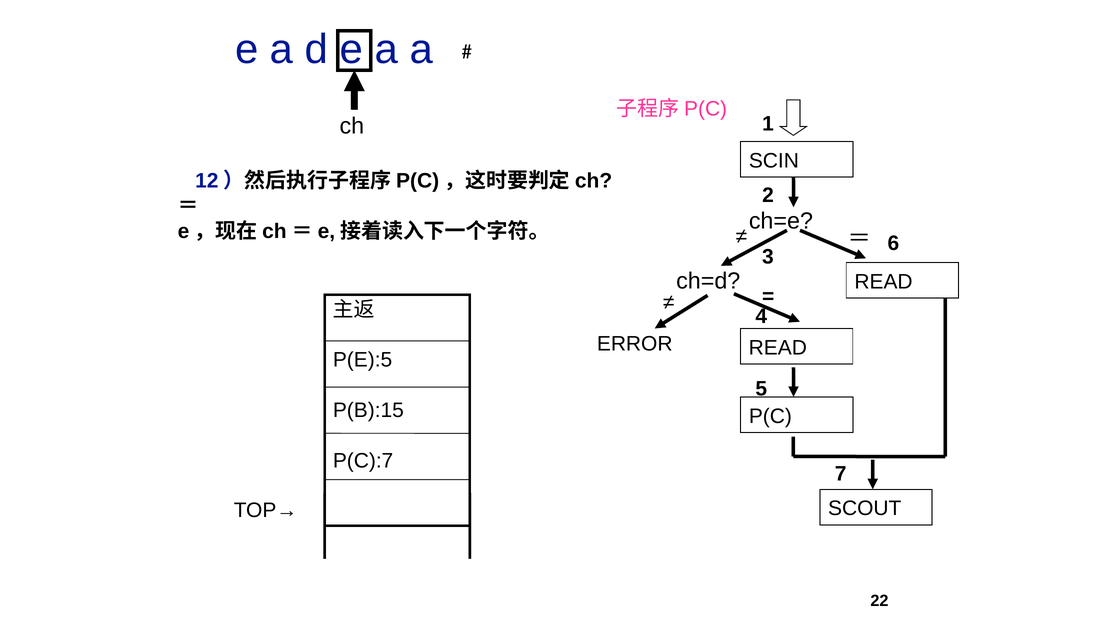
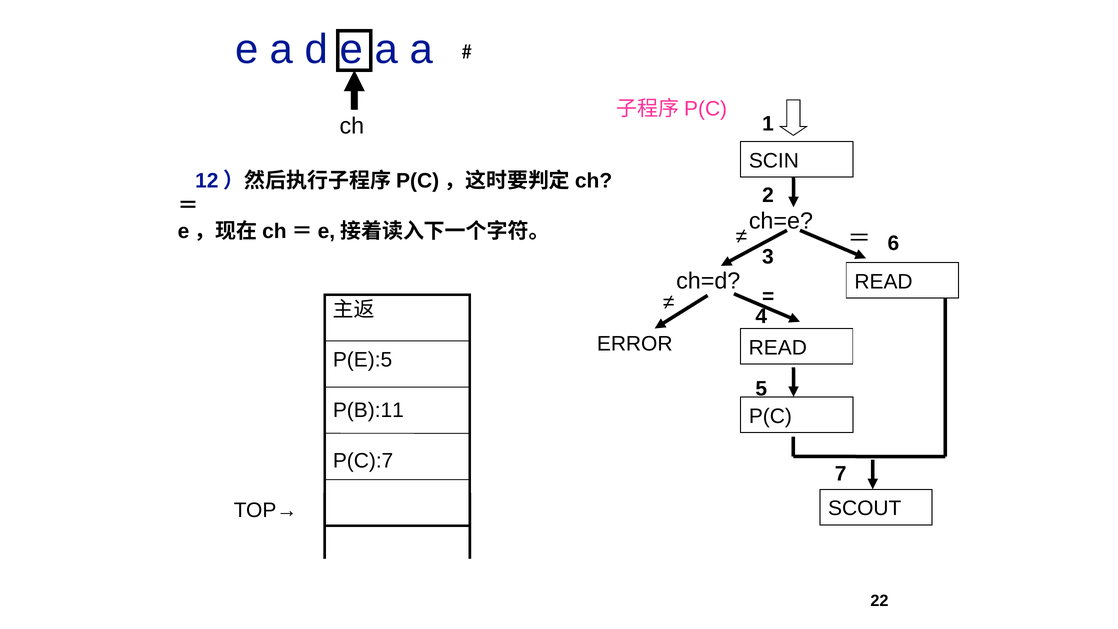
P(B):15: P(B):15 -> P(B):11 (368, 410)
